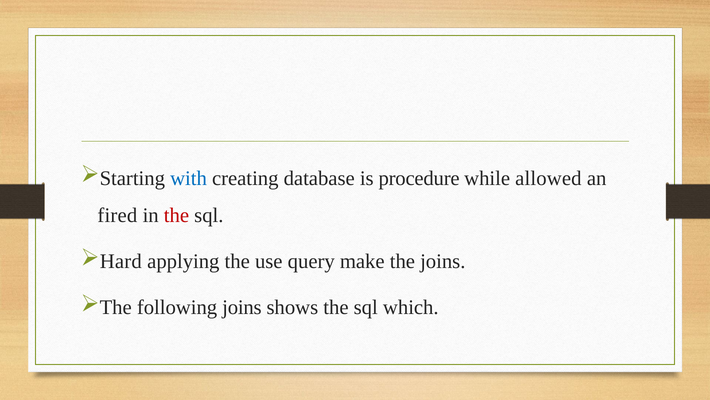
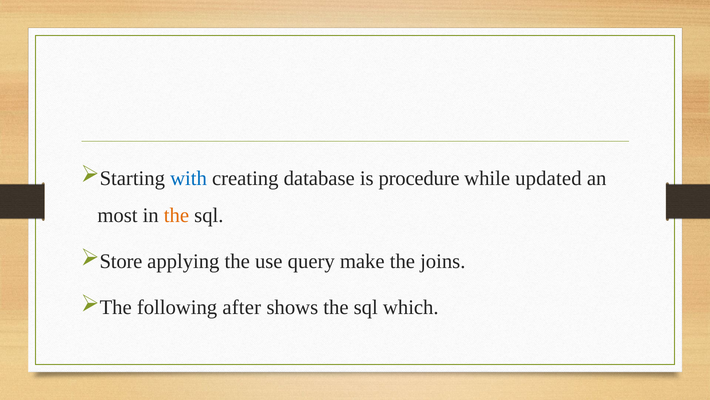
allowed: allowed -> updated (548, 178)
fired: fired -> most (117, 215)
the colour: red -> orange (176, 215)
Hard: Hard -> Store (121, 261)
following joins: joins -> after (242, 307)
